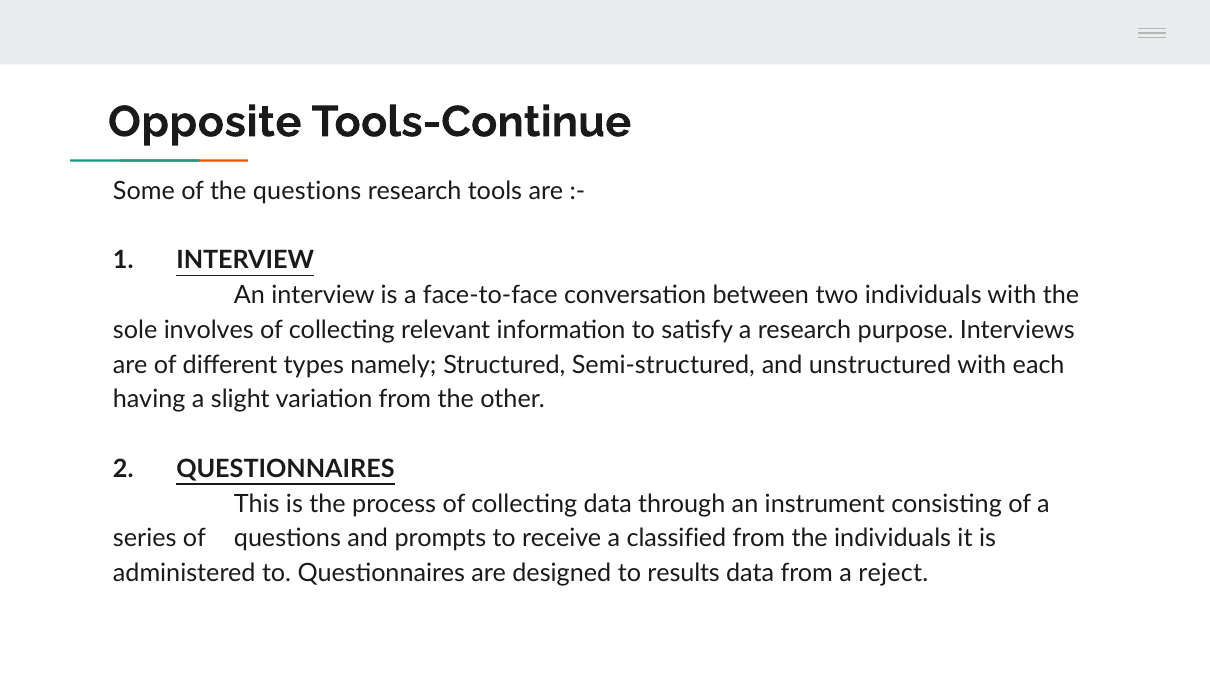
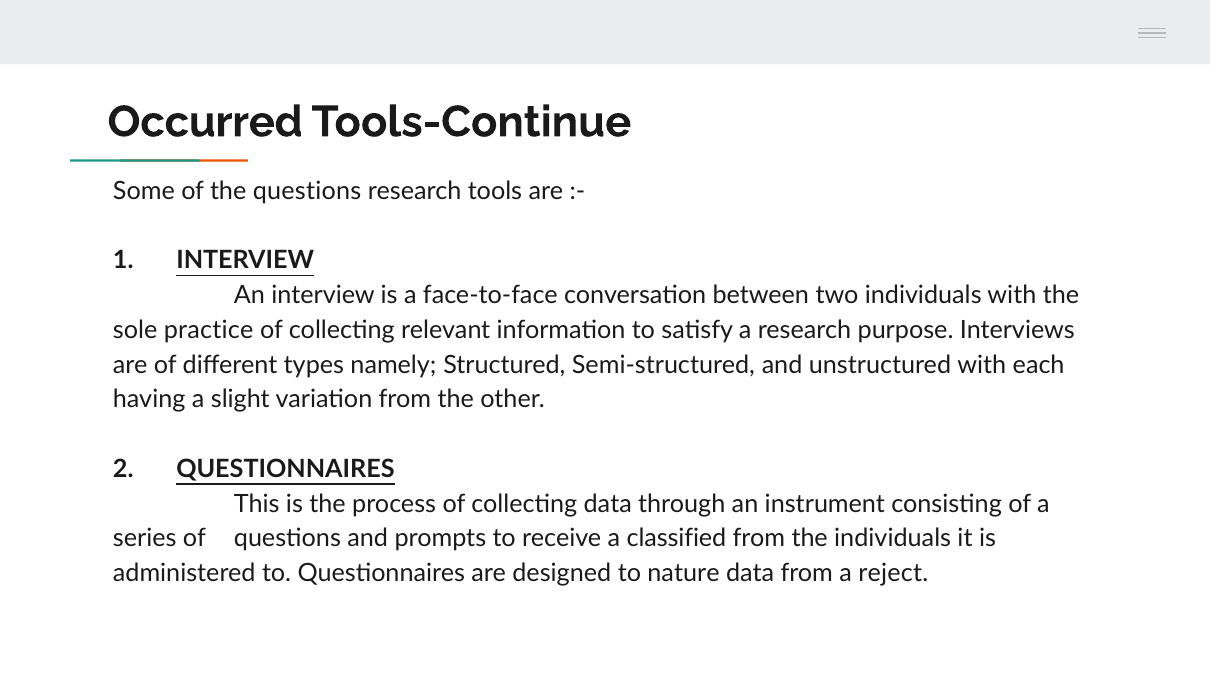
Opposite: Opposite -> Occurred (205, 122)
involves: involves -> practice (209, 330)
results: results -> nature (684, 574)
